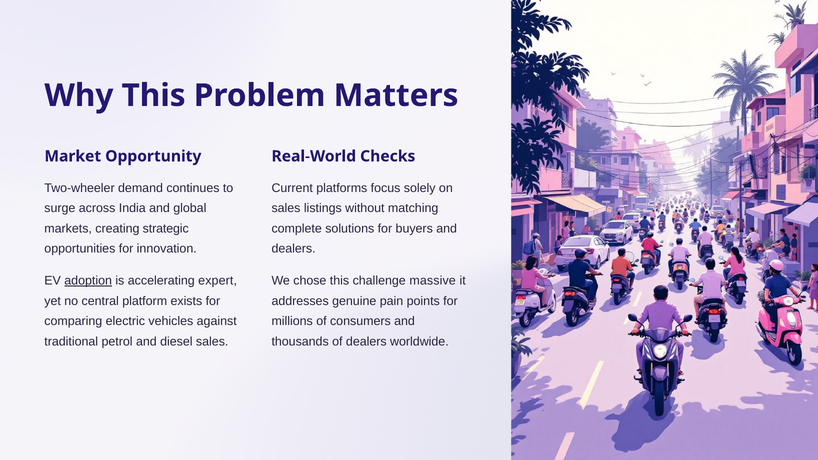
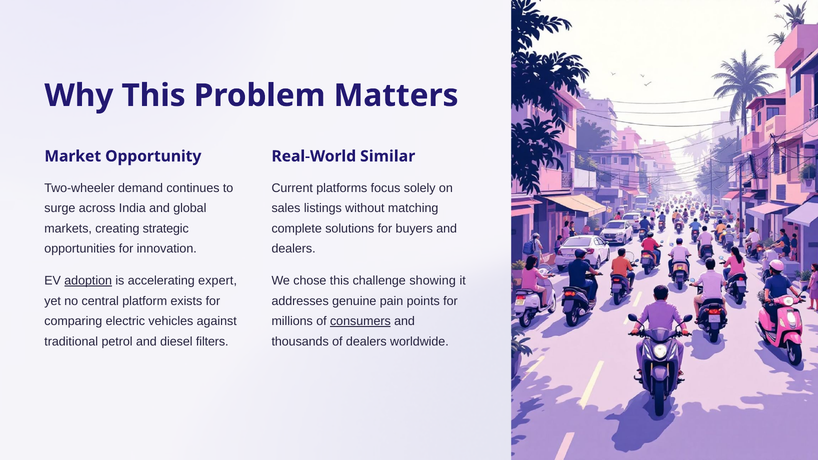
Checks: Checks -> Similar (388, 156)
massive: massive -> showing (433, 281)
consumers underline: none -> present (360, 321)
diesel sales: sales -> filters (212, 341)
